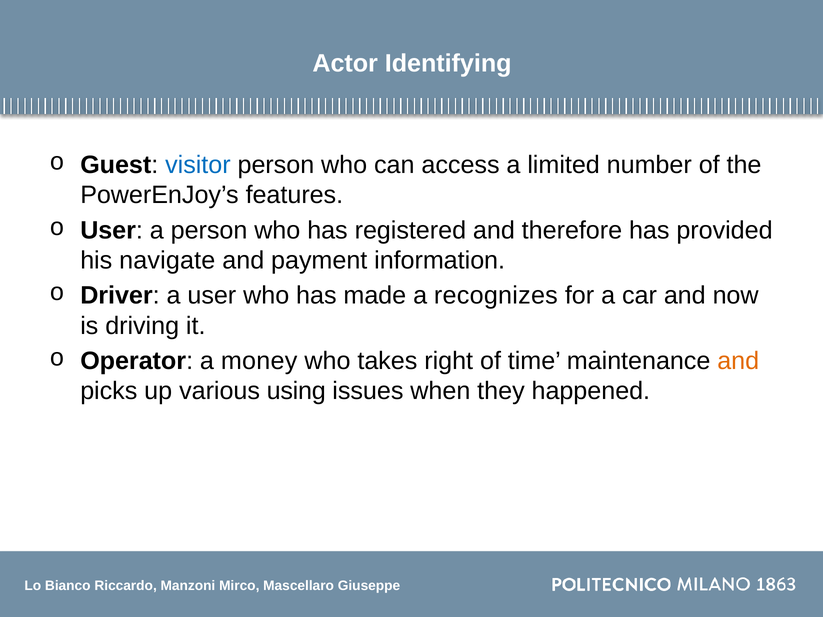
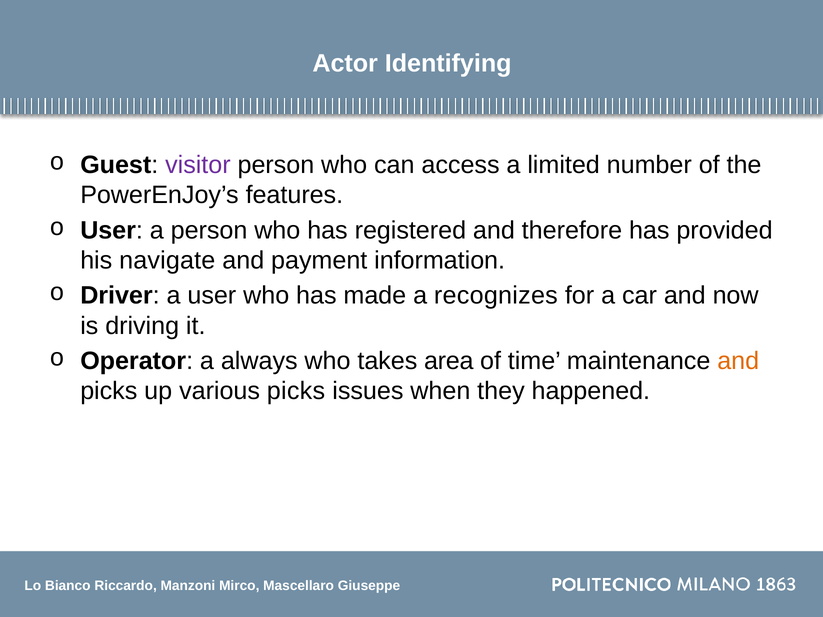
visitor colour: blue -> purple (198, 165)
money: money -> always (259, 361)
right: right -> area (449, 361)
various using: using -> picks (296, 391)
